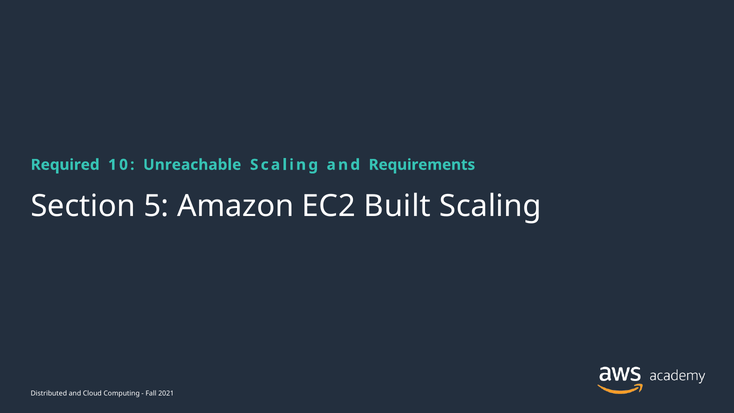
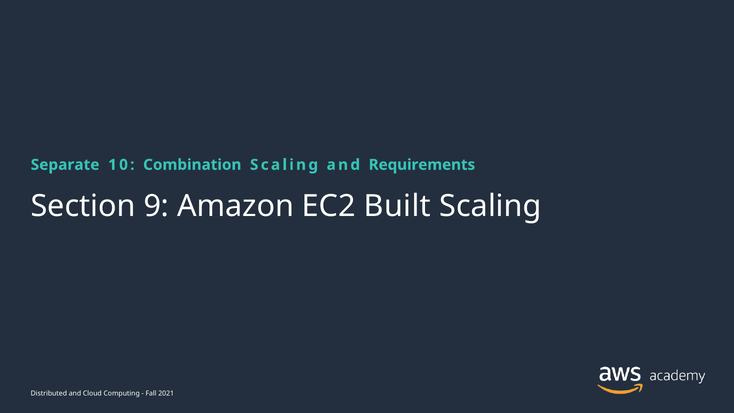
Required: Required -> Separate (65, 165)
Unreachable: Unreachable -> Combination (192, 165)
5: 5 -> 9 (156, 206)
